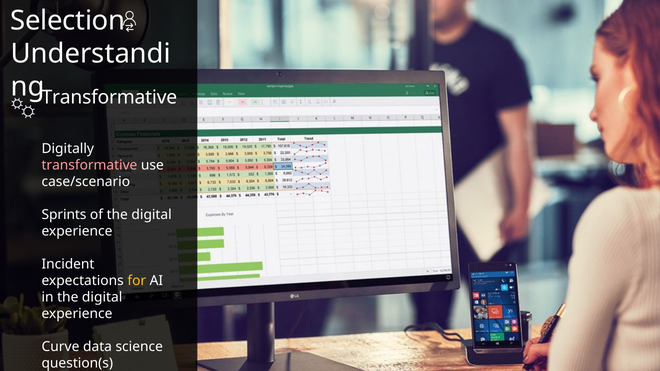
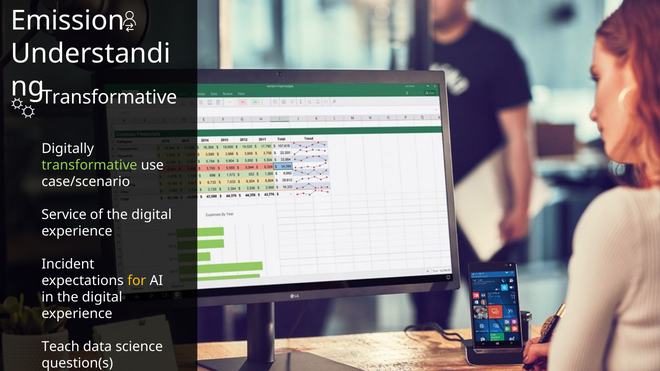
Selection: Selection -> Emission (68, 21)
transformative colour: pink -> light green (89, 165)
Sprints: Sprints -> Service (64, 215)
Curve: Curve -> Teach (61, 347)
